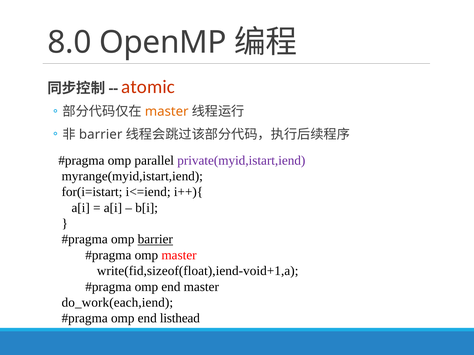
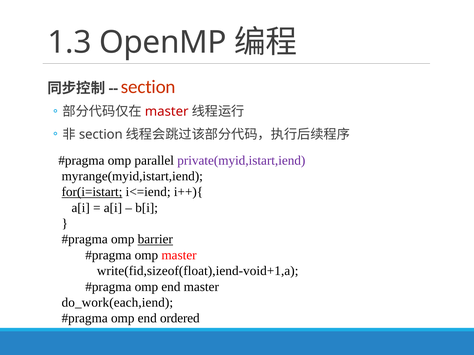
8.0: 8.0 -> 1.3 (69, 43)
atomic: atomic -> section (148, 87)
master colour: orange -> red (167, 112)
barrier: barrier -> section (101, 135)
for(i=istart underline: none -> present (92, 192)
listhead: listhead -> ordered (180, 319)
